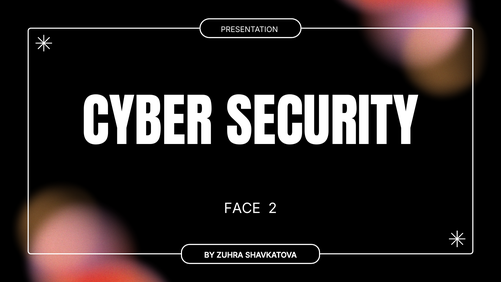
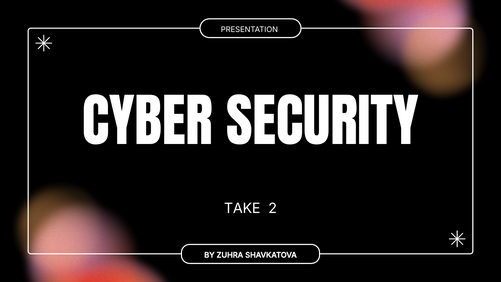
FACE: FACE -> TAKE (242, 208)
